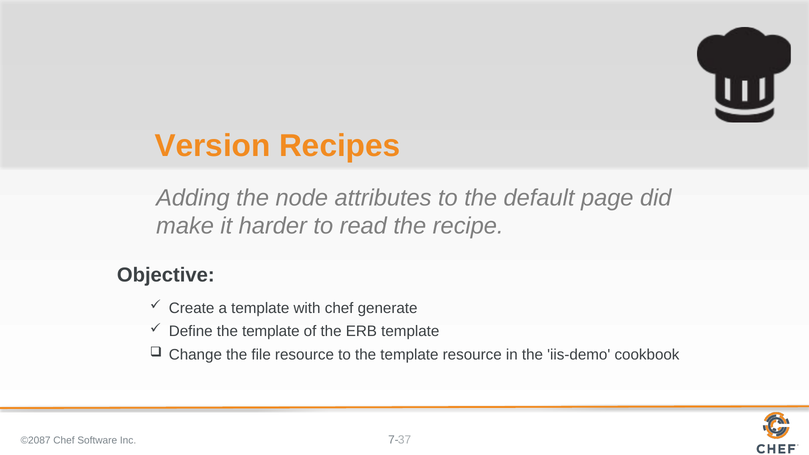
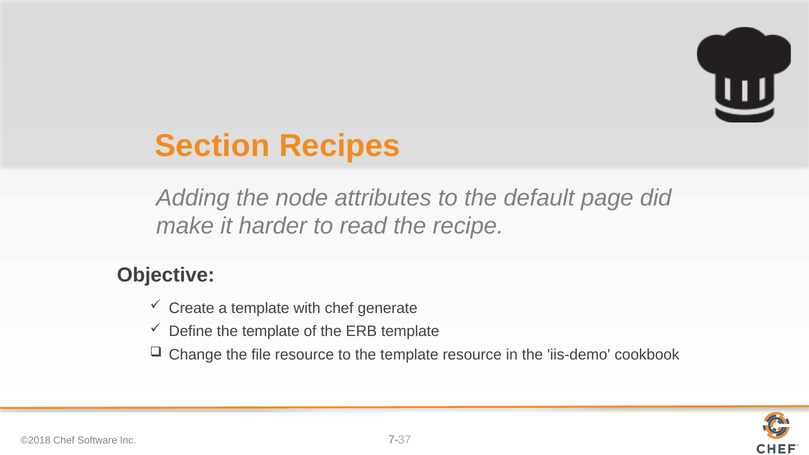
Version: Version -> Section (212, 146)
©2087: ©2087 -> ©2018 (36, 440)
